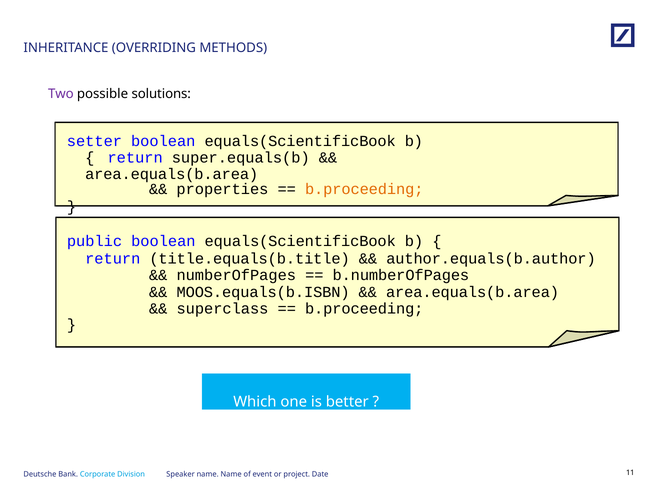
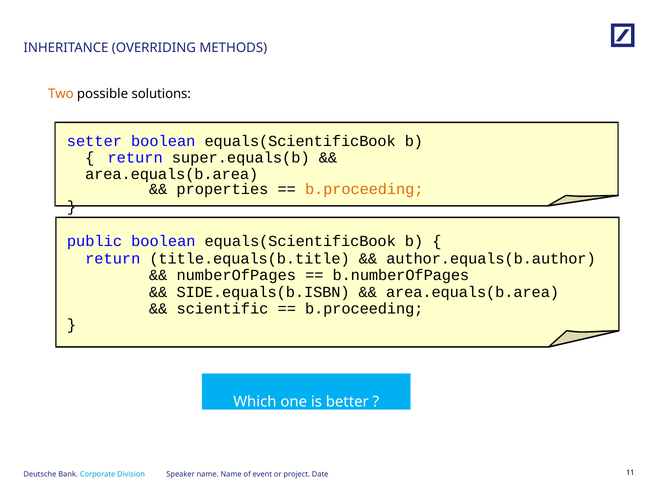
Two colour: purple -> orange (61, 94)
MOOS.equals(b.ISBN: MOOS.equals(b.ISBN -> SIDE.equals(b.ISBN (263, 292)
superclass: superclass -> scientific (222, 308)
